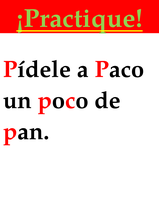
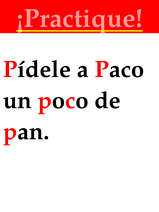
¡Practique colour: light green -> pink (80, 18)
